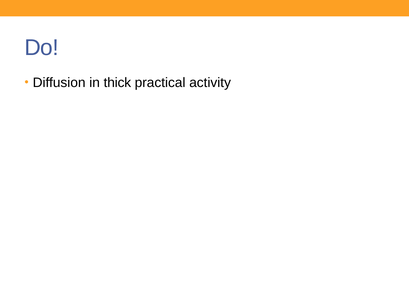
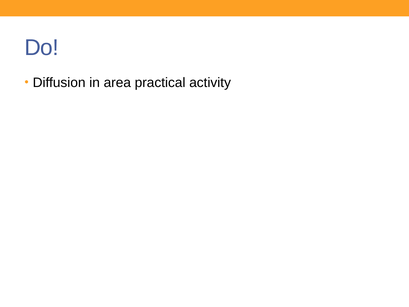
thick: thick -> area (117, 83)
